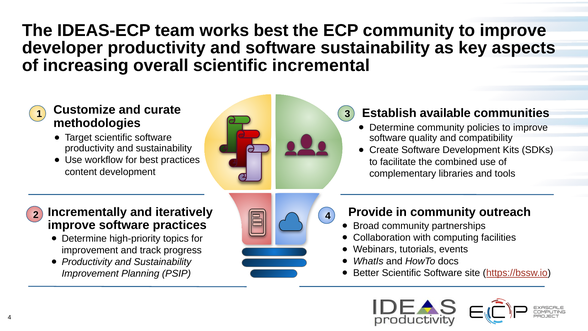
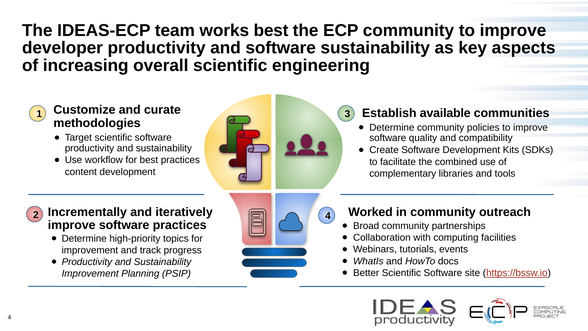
incremental: incremental -> engineering (321, 65)
Provide: Provide -> Worked (370, 212)
